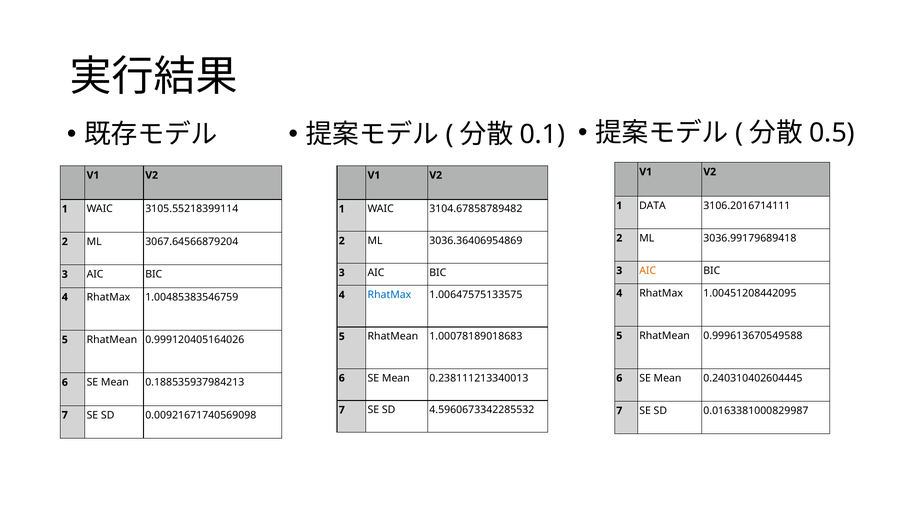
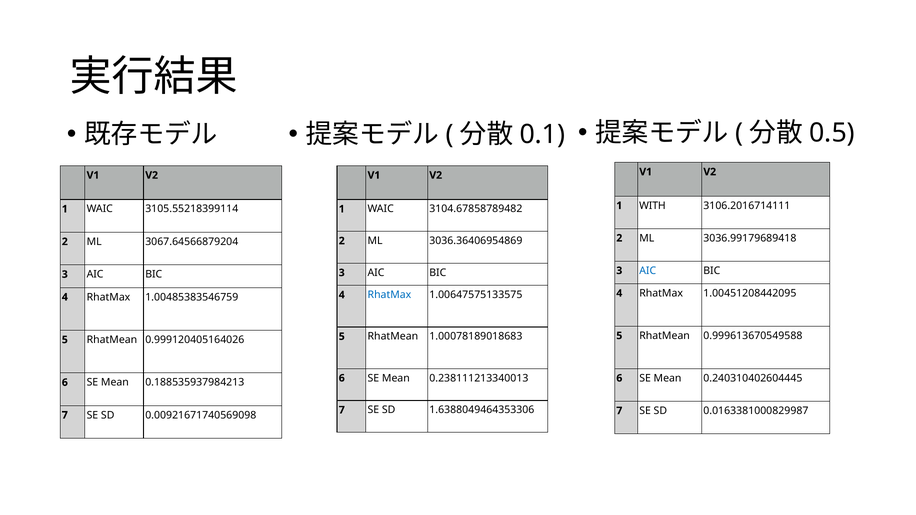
DATA: DATA -> WITH (652, 206)
AIC colour: orange -> blue (648, 271)
4.5960673342285532: 4.5960673342285532 -> 1.6388049464353306 (482, 410)
